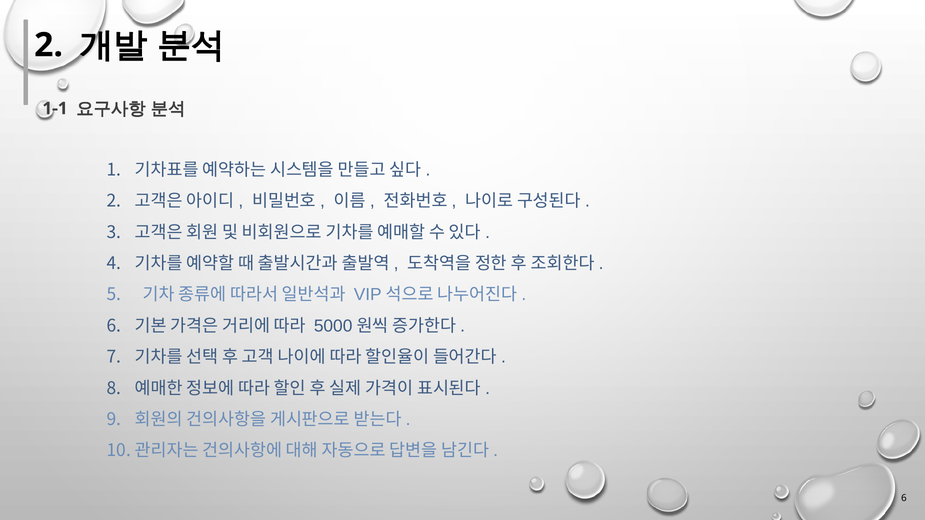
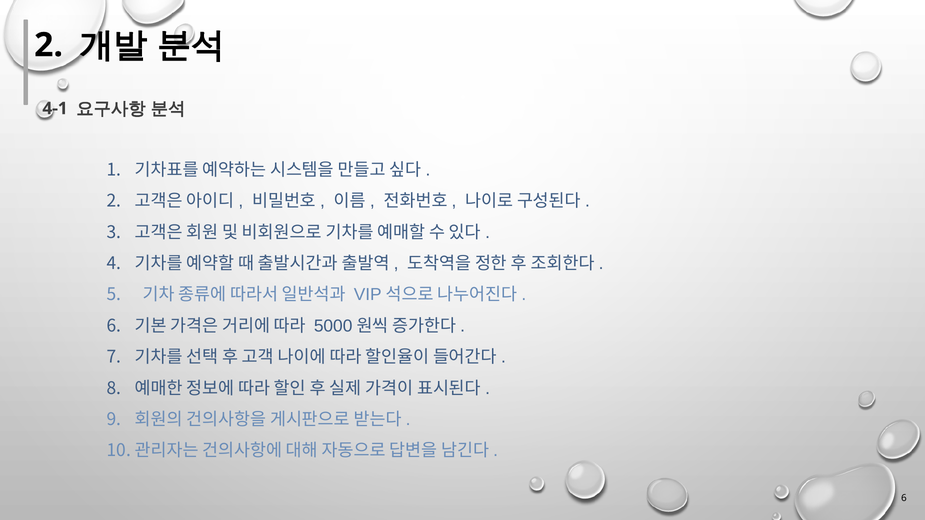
1-1: 1-1 -> 4-1 (55, 109)
